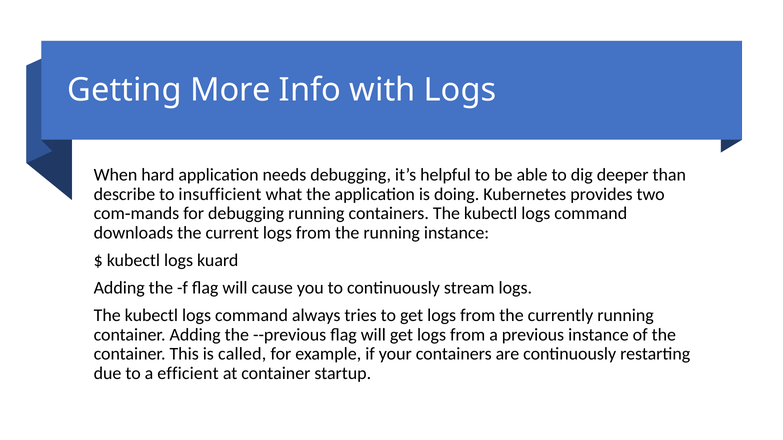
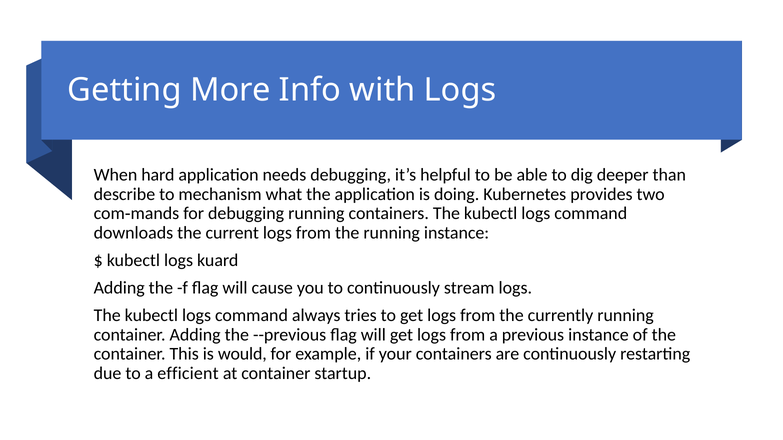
insufficient: insufficient -> mechanism (220, 194)
called: called -> would (242, 354)
